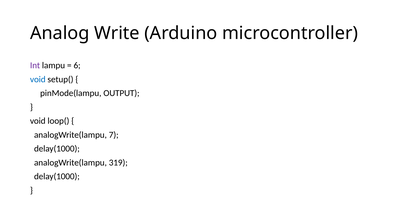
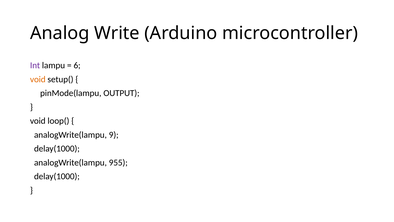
void colour: blue -> orange (38, 79)
7: 7 -> 9 (114, 135)
319: 319 -> 955 (118, 162)
